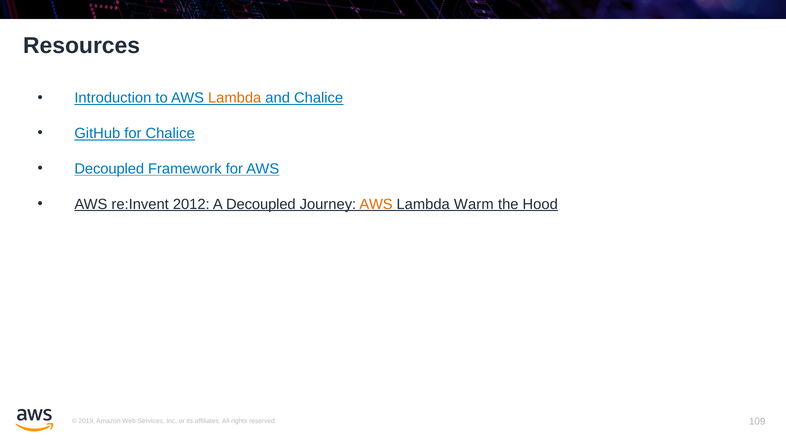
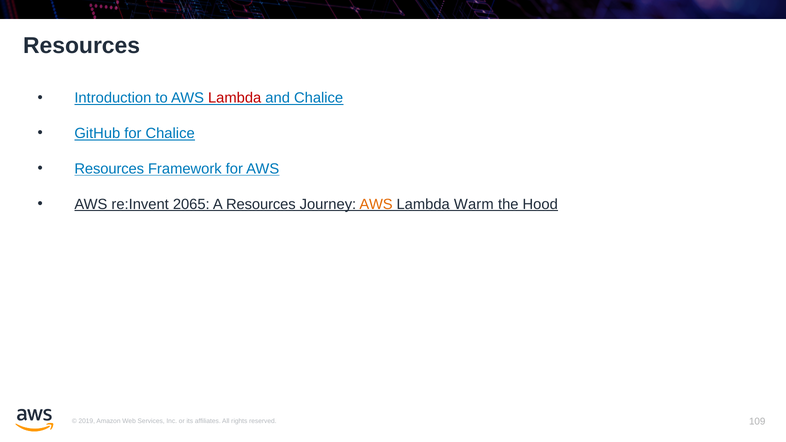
Lambda colour: orange -> red (235, 98)
Decoupled: Decoupled -> Resources (109, 169)
2012: 2012 -> 2065 (191, 204)
A Decoupled: Decoupled -> Resources (261, 204)
